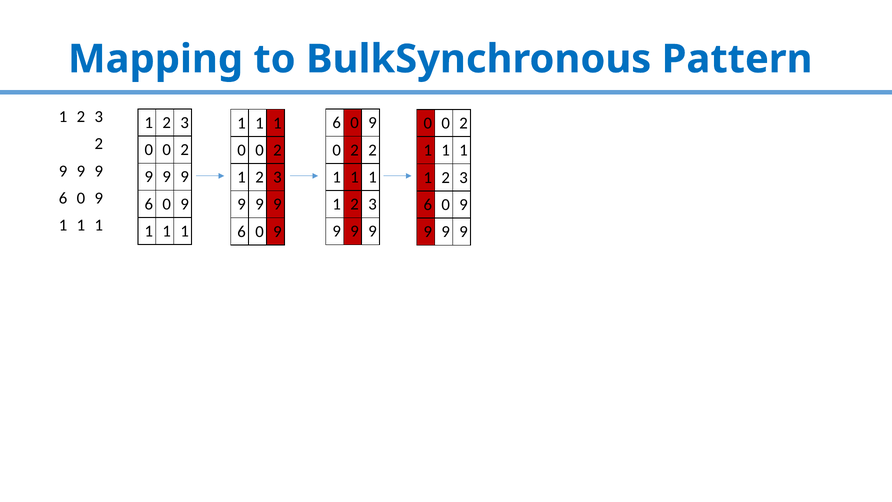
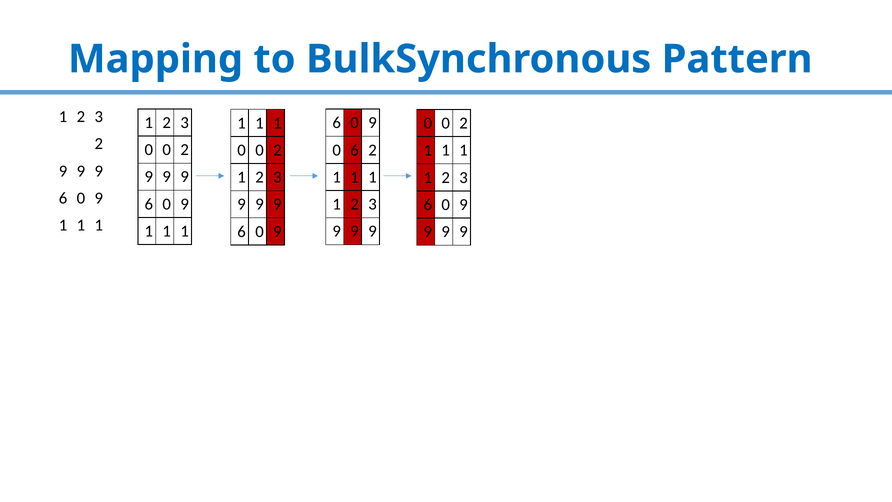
2: 2 -> 6 (355, 150)
